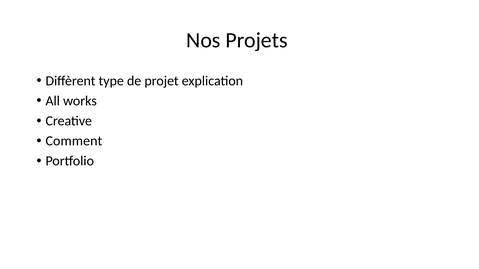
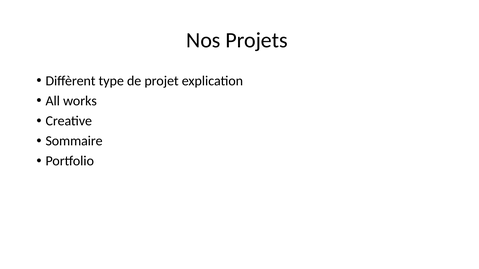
Comment: Comment -> Sommaire (74, 141)
